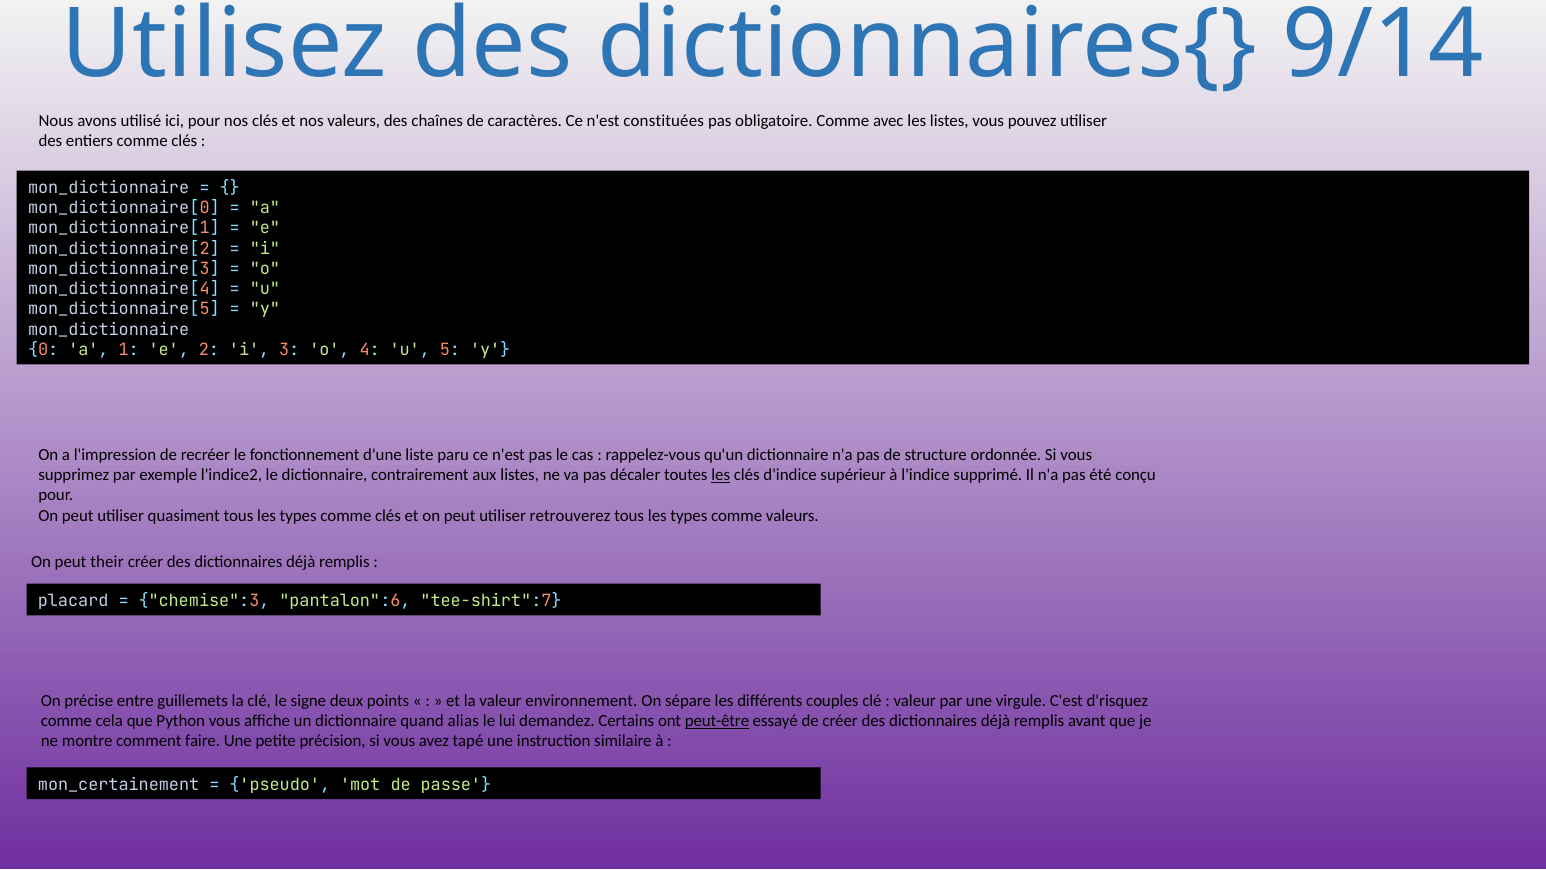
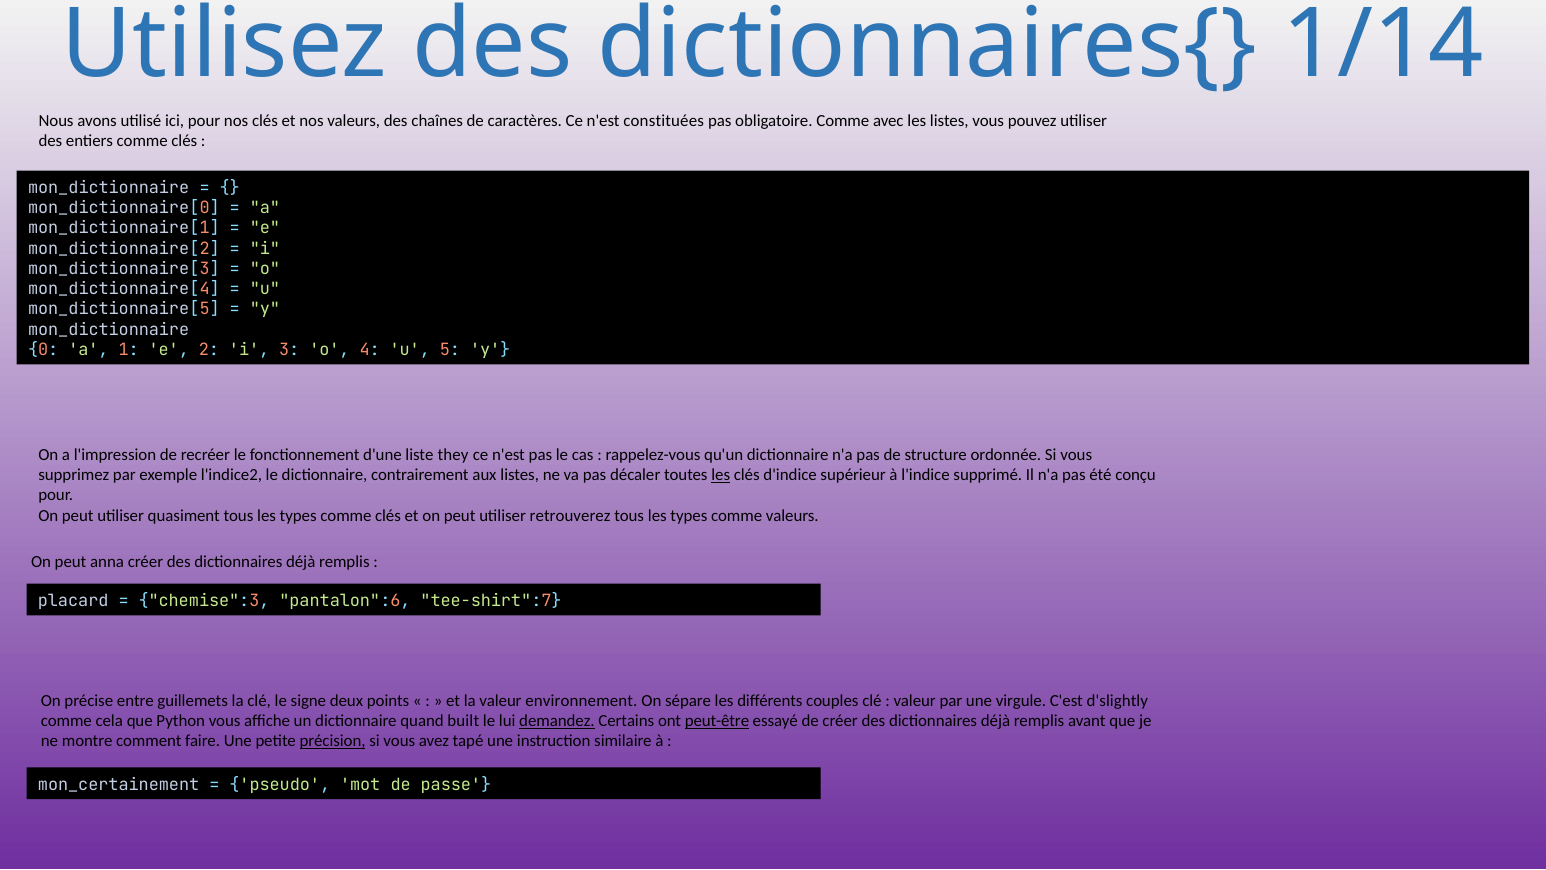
9/14: 9/14 -> 1/14 (1383, 44)
paru: paru -> they (453, 455)
their: their -> anna (107, 561)
d'risquez: d'risquez -> d'slightly (1117, 700)
alias: alias -> built (463, 721)
demandez underline: none -> present (557, 721)
précision underline: none -> present (333, 741)
